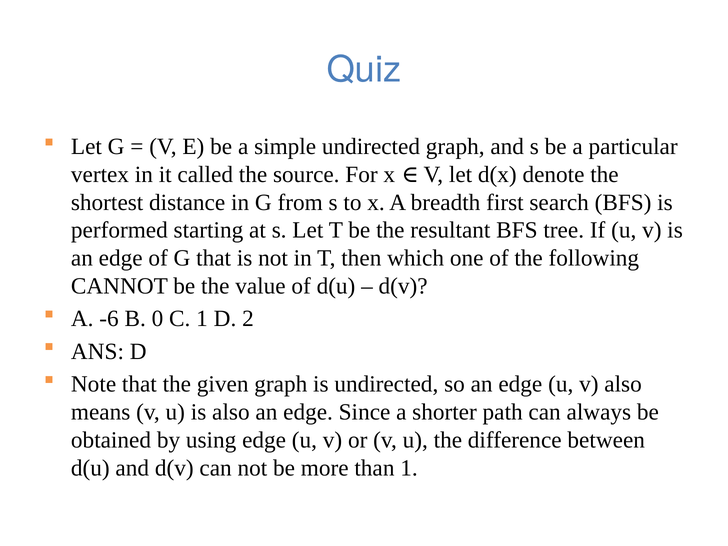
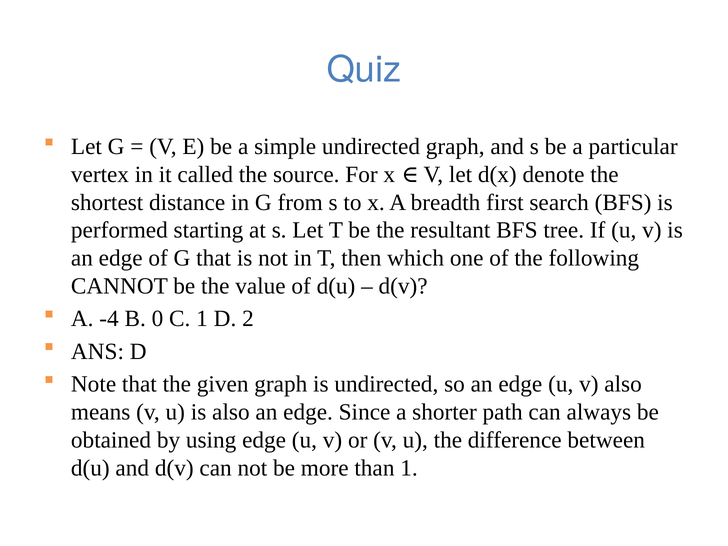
-6: -6 -> -4 (109, 319)
